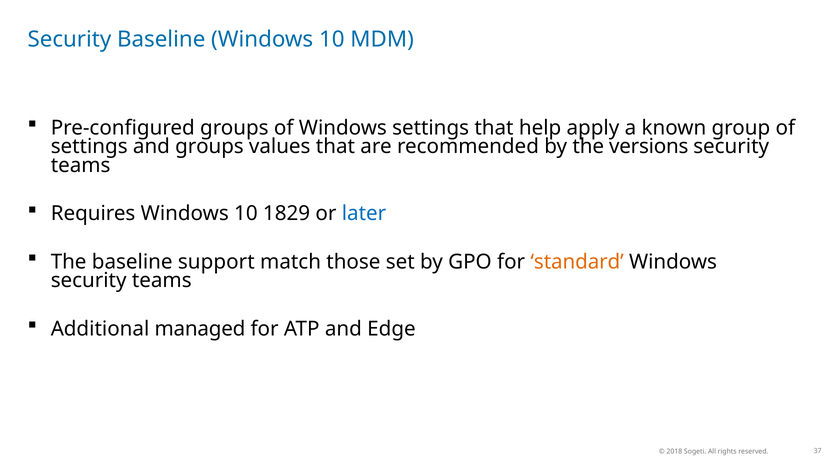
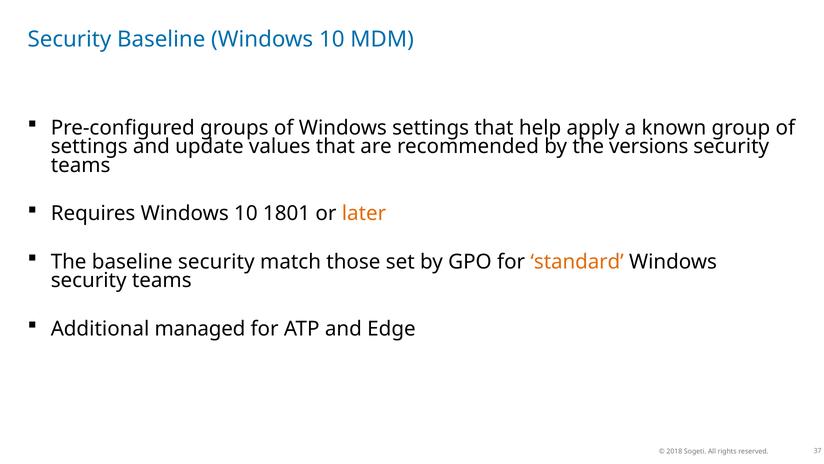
and groups: groups -> update (209, 146)
1829: 1829 -> 1801 (287, 213)
later colour: blue -> orange (364, 213)
baseline support: support -> security (216, 261)
